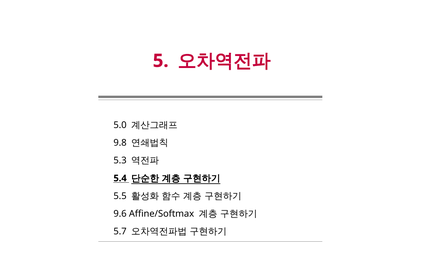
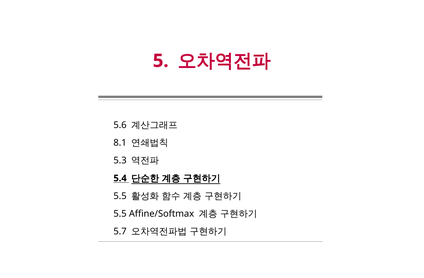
5.0: 5.0 -> 5.6 (120, 125)
9.8: 9.8 -> 8.1 (120, 143)
9.6: 9.6 -> 5.5 (120, 214)
